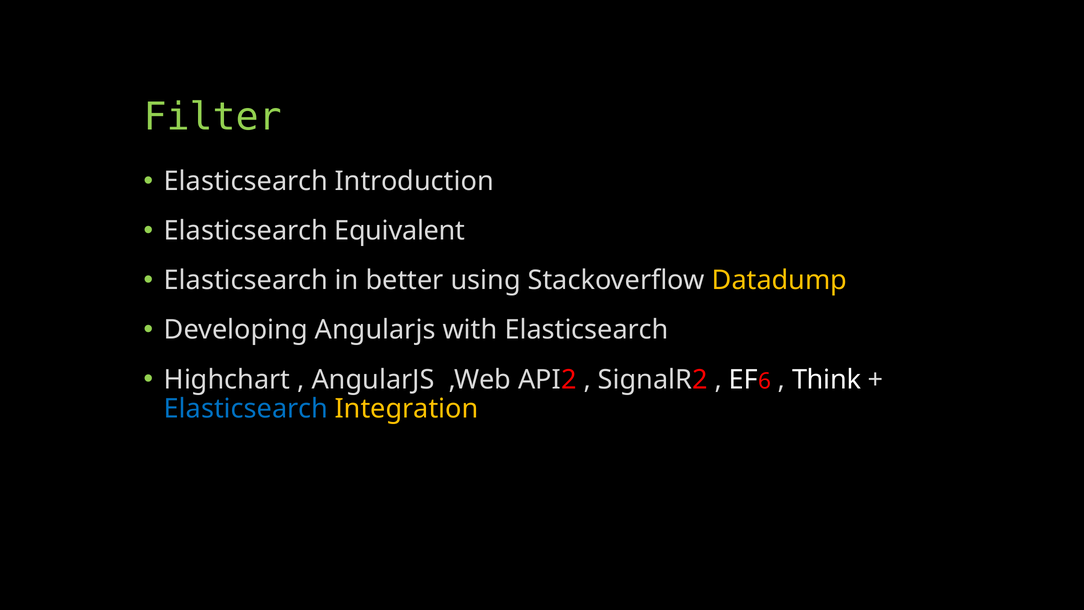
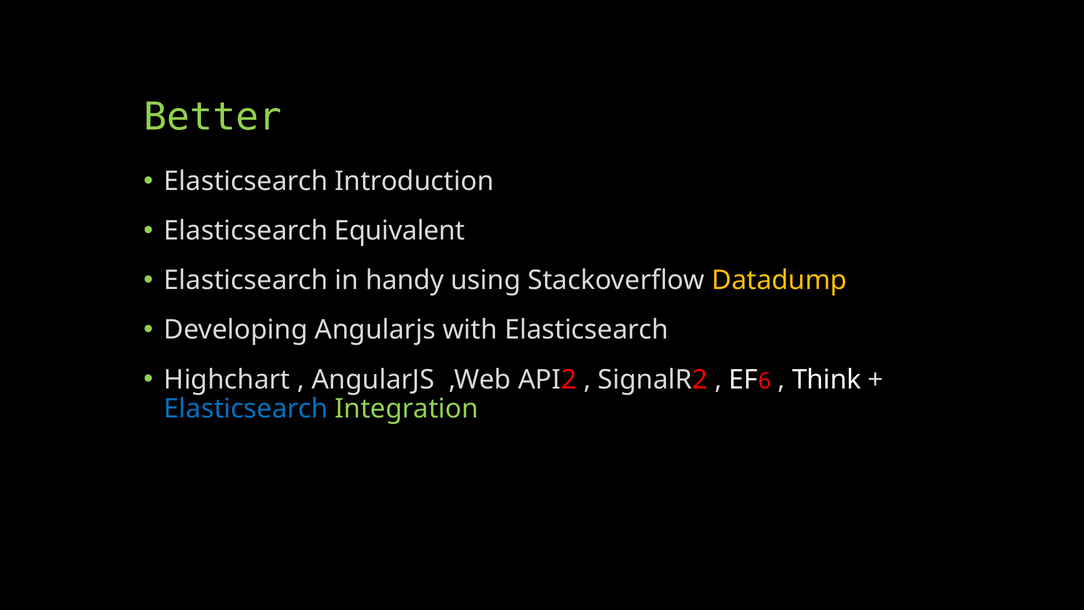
Filter: Filter -> Better (213, 117)
better: better -> handy (405, 280)
Integration colour: yellow -> light green (407, 409)
